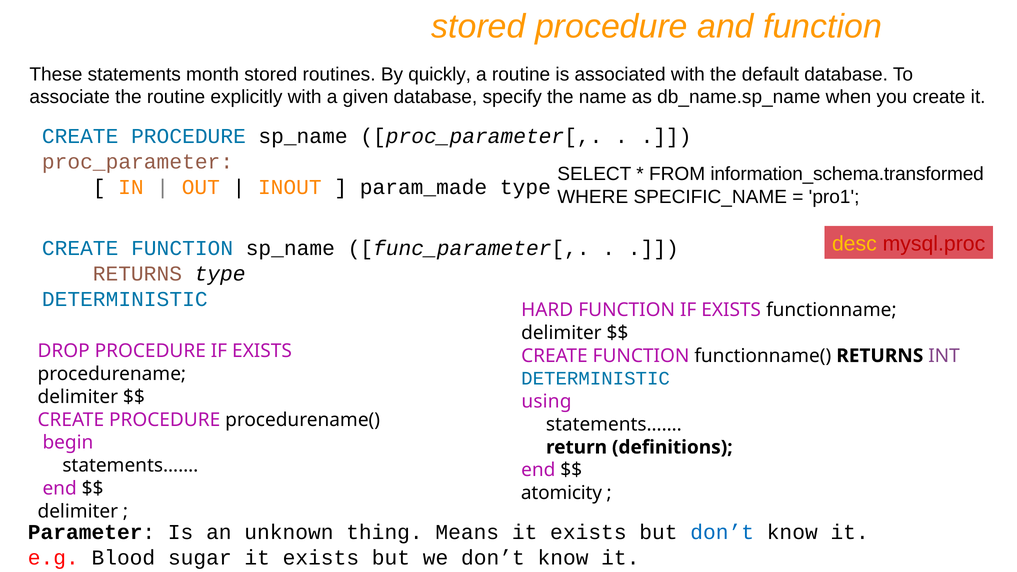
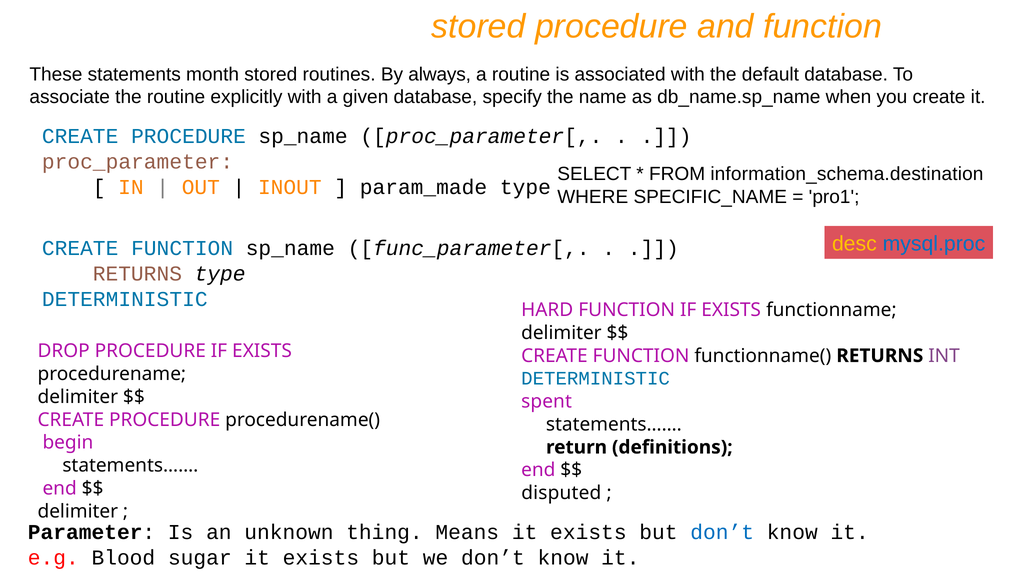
quickly: quickly -> always (440, 74)
information_schema.transformed: information_schema.transformed -> information_schema.destination (847, 174)
mysql.proc colour: red -> blue (934, 244)
using: using -> spent (547, 402)
atomicity: atomicity -> disputed (561, 493)
